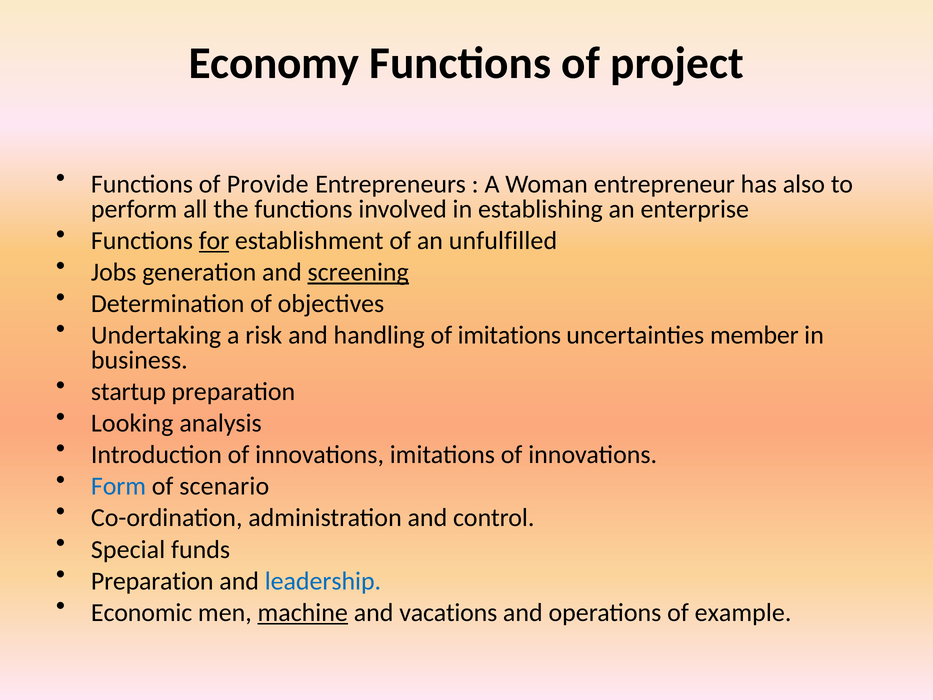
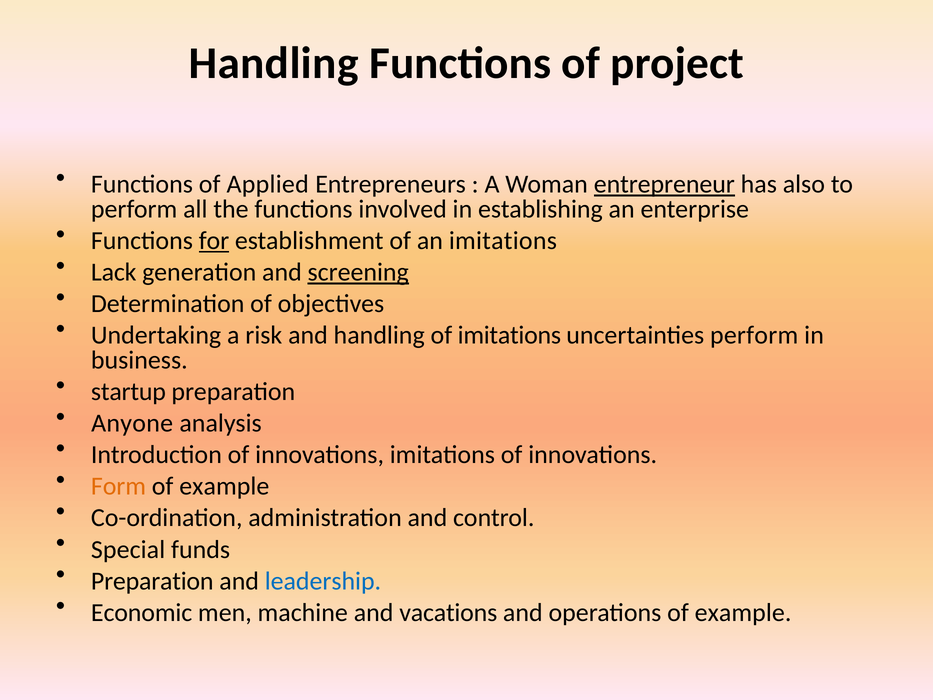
Economy: Economy -> Handling (274, 63)
Provide: Provide -> Applied (268, 184)
entrepreneur underline: none -> present (664, 184)
an unfulfilled: unfulfilled -> imitations (503, 241)
Jobs: Jobs -> Lack (114, 272)
uncertainties member: member -> perform (754, 335)
Looking: Looking -> Anyone (132, 423)
Form colour: blue -> orange (118, 486)
scenario: scenario -> example (224, 486)
machine underline: present -> none (303, 612)
